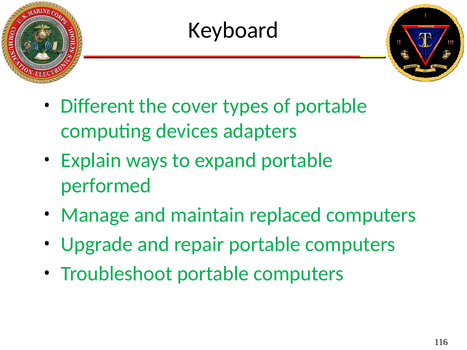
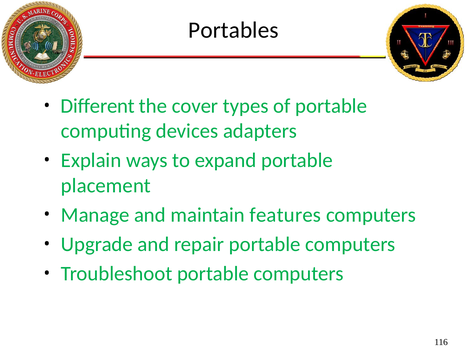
Keyboard: Keyboard -> Portables (233, 30)
performed: performed -> placement (106, 186)
replaced: replaced -> features (285, 215)
